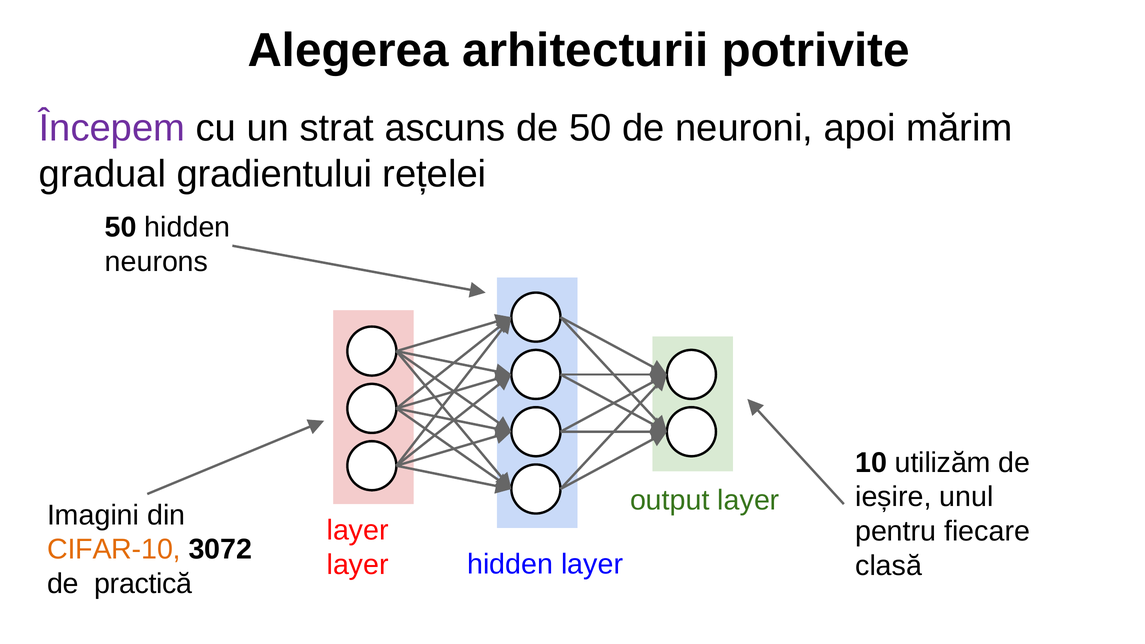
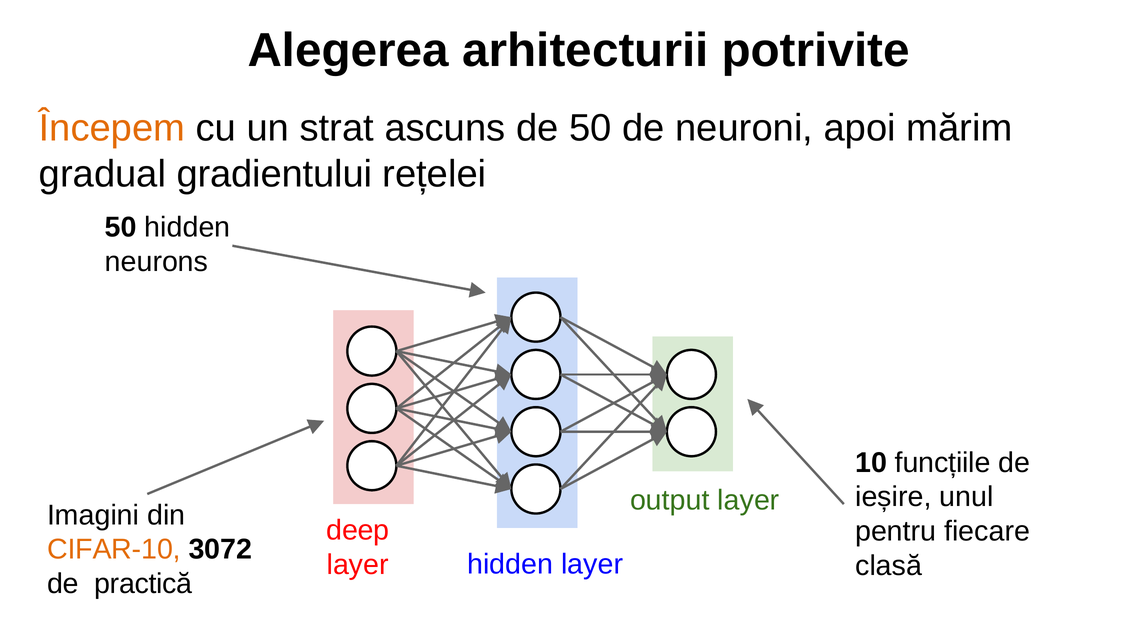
Începem colour: purple -> orange (112, 128)
utilizăm: utilizăm -> funcțiile (943, 463)
layer: layer -> deep (358, 530)
